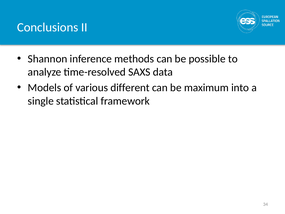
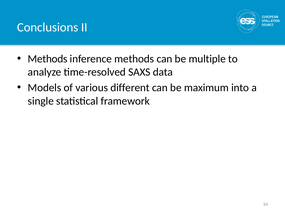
Shannon: Shannon -> Methods (48, 59)
possible: possible -> multiple (207, 59)
